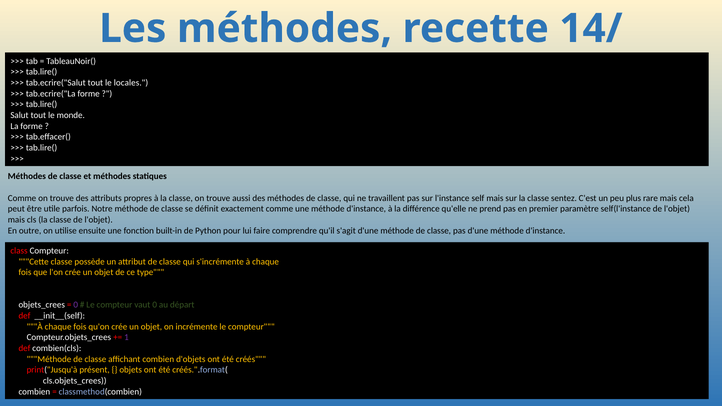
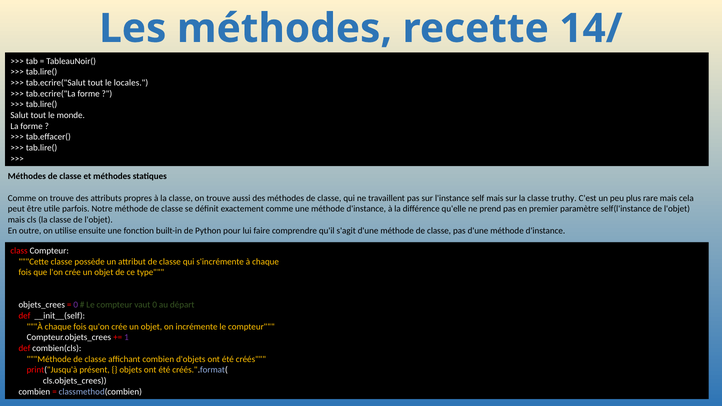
sentez: sentez -> truthy (564, 198)
